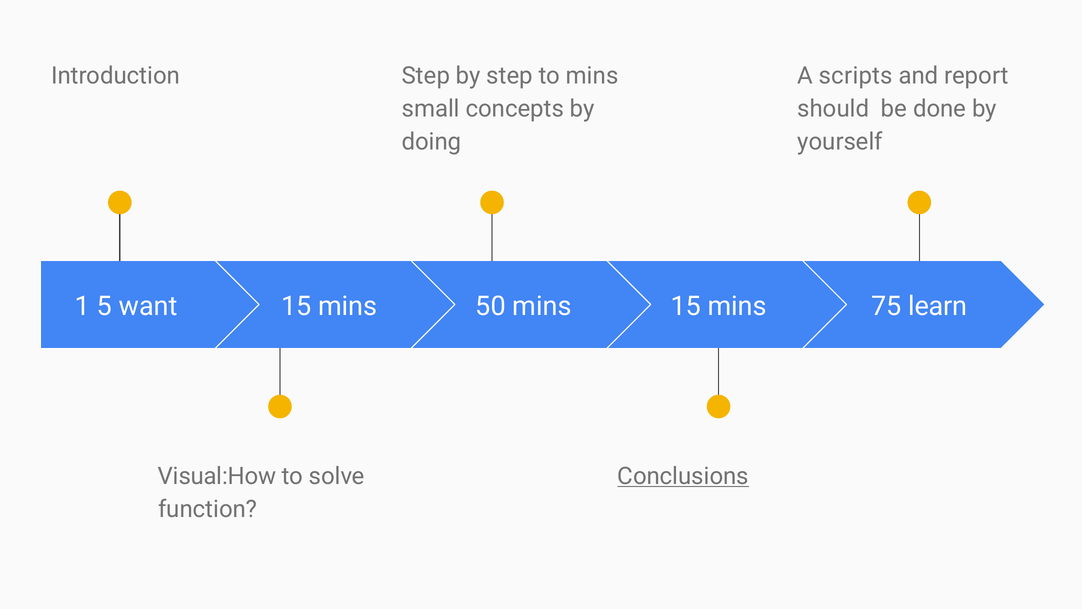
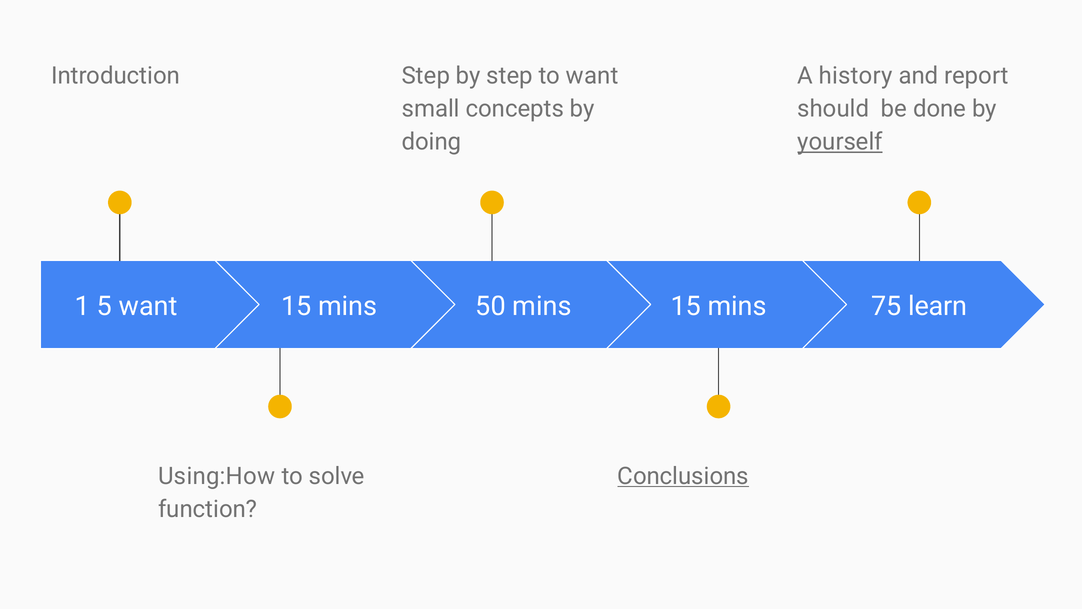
to mins: mins -> want (592, 76)
scripts: scripts -> history (856, 76)
yourself underline: none -> present (840, 142)
Visual:How: Visual:How -> Using:How (217, 476)
